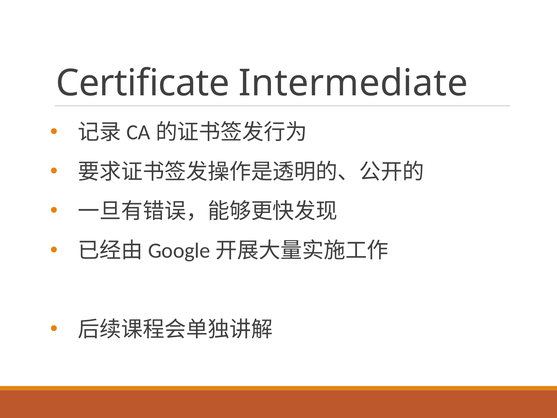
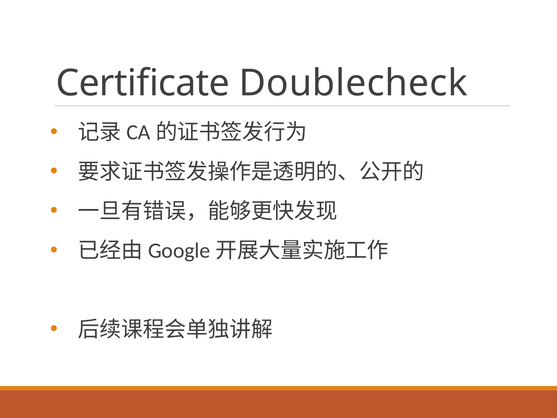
Intermediate: Intermediate -> Doublecheck (353, 83)
